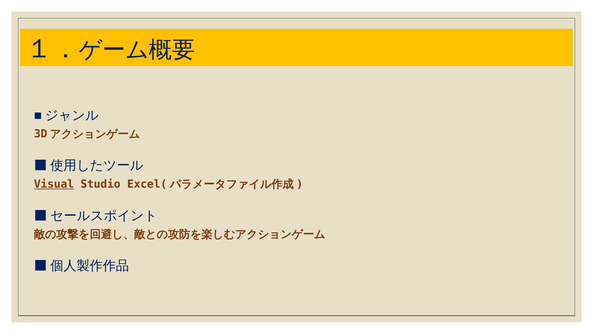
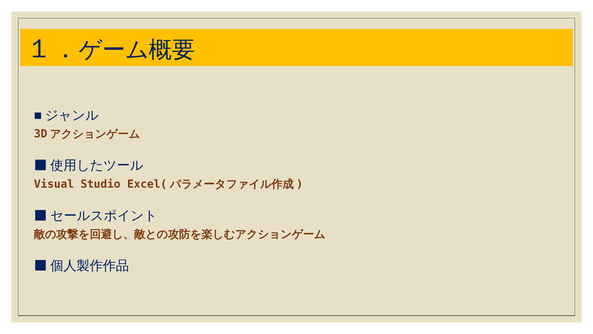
Visual underline: present -> none (54, 184)
